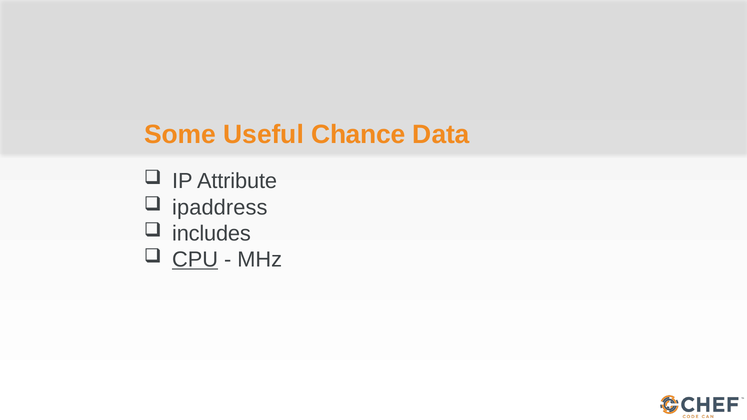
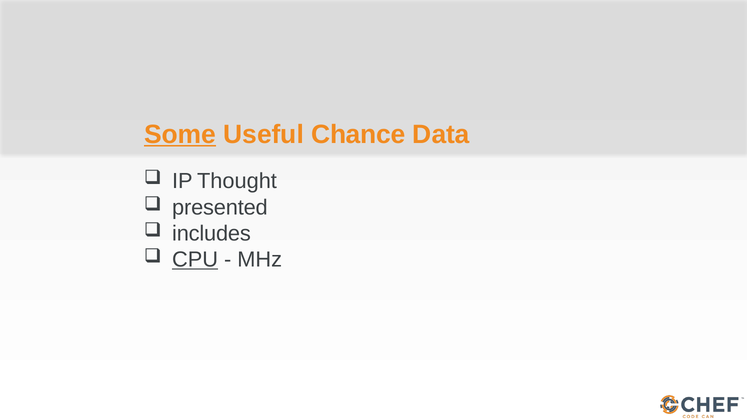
Some underline: none -> present (180, 134)
Attribute: Attribute -> Thought (237, 181)
ipaddress: ipaddress -> presented (220, 207)
